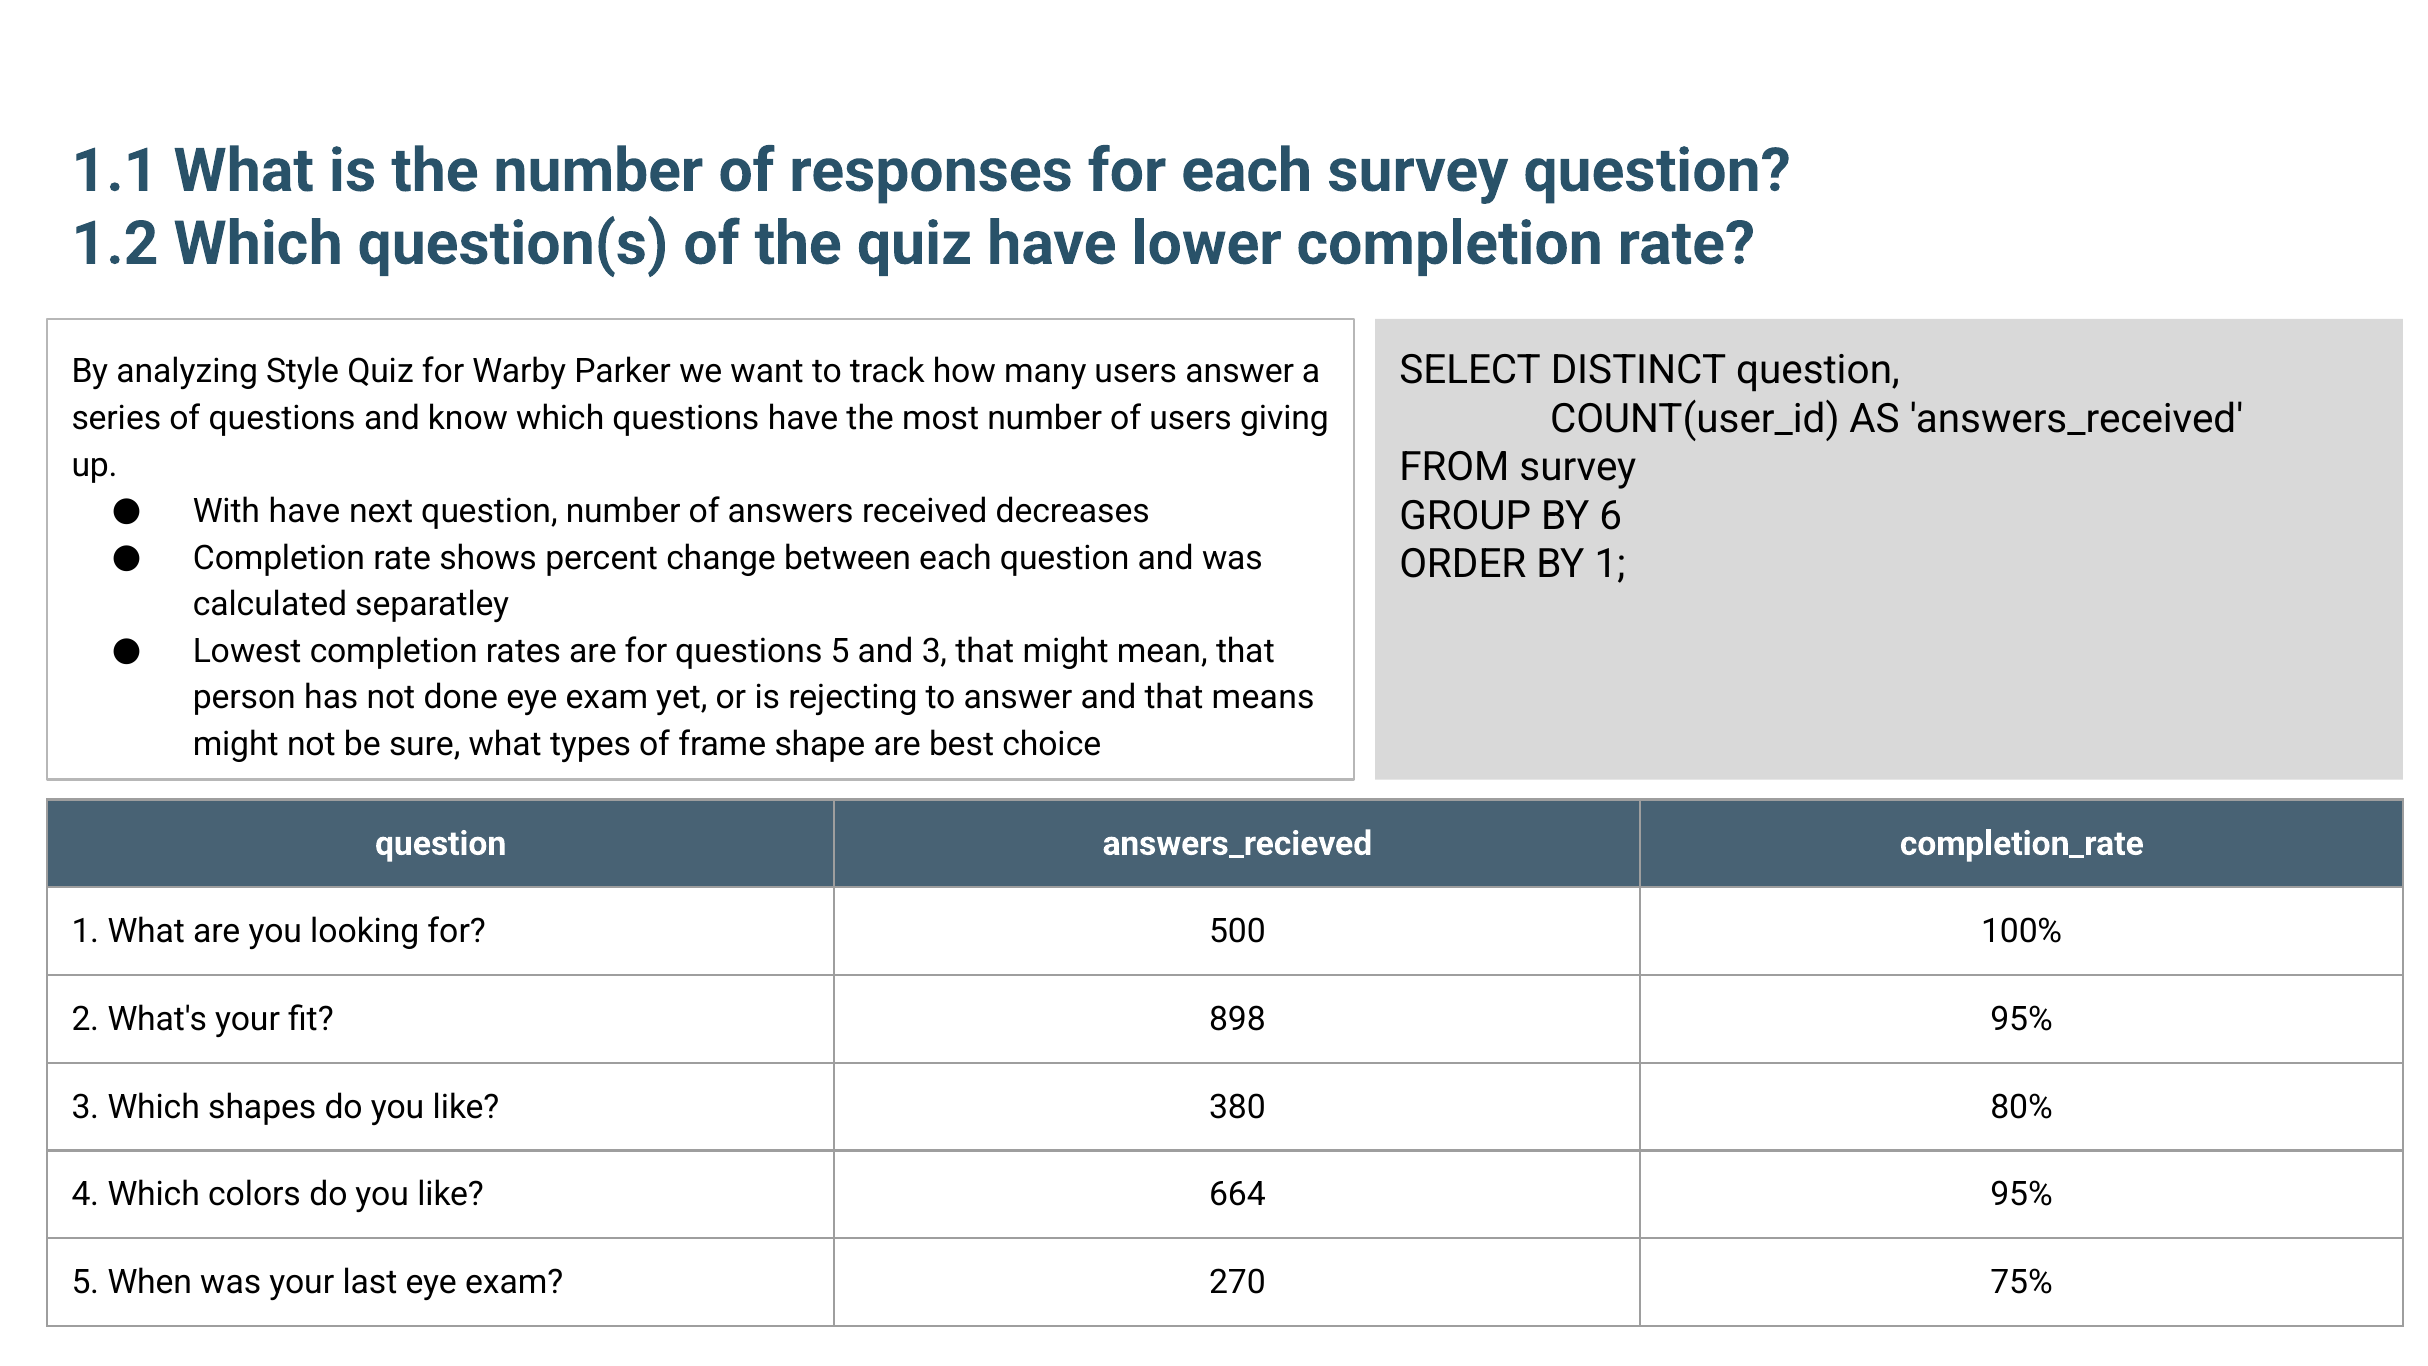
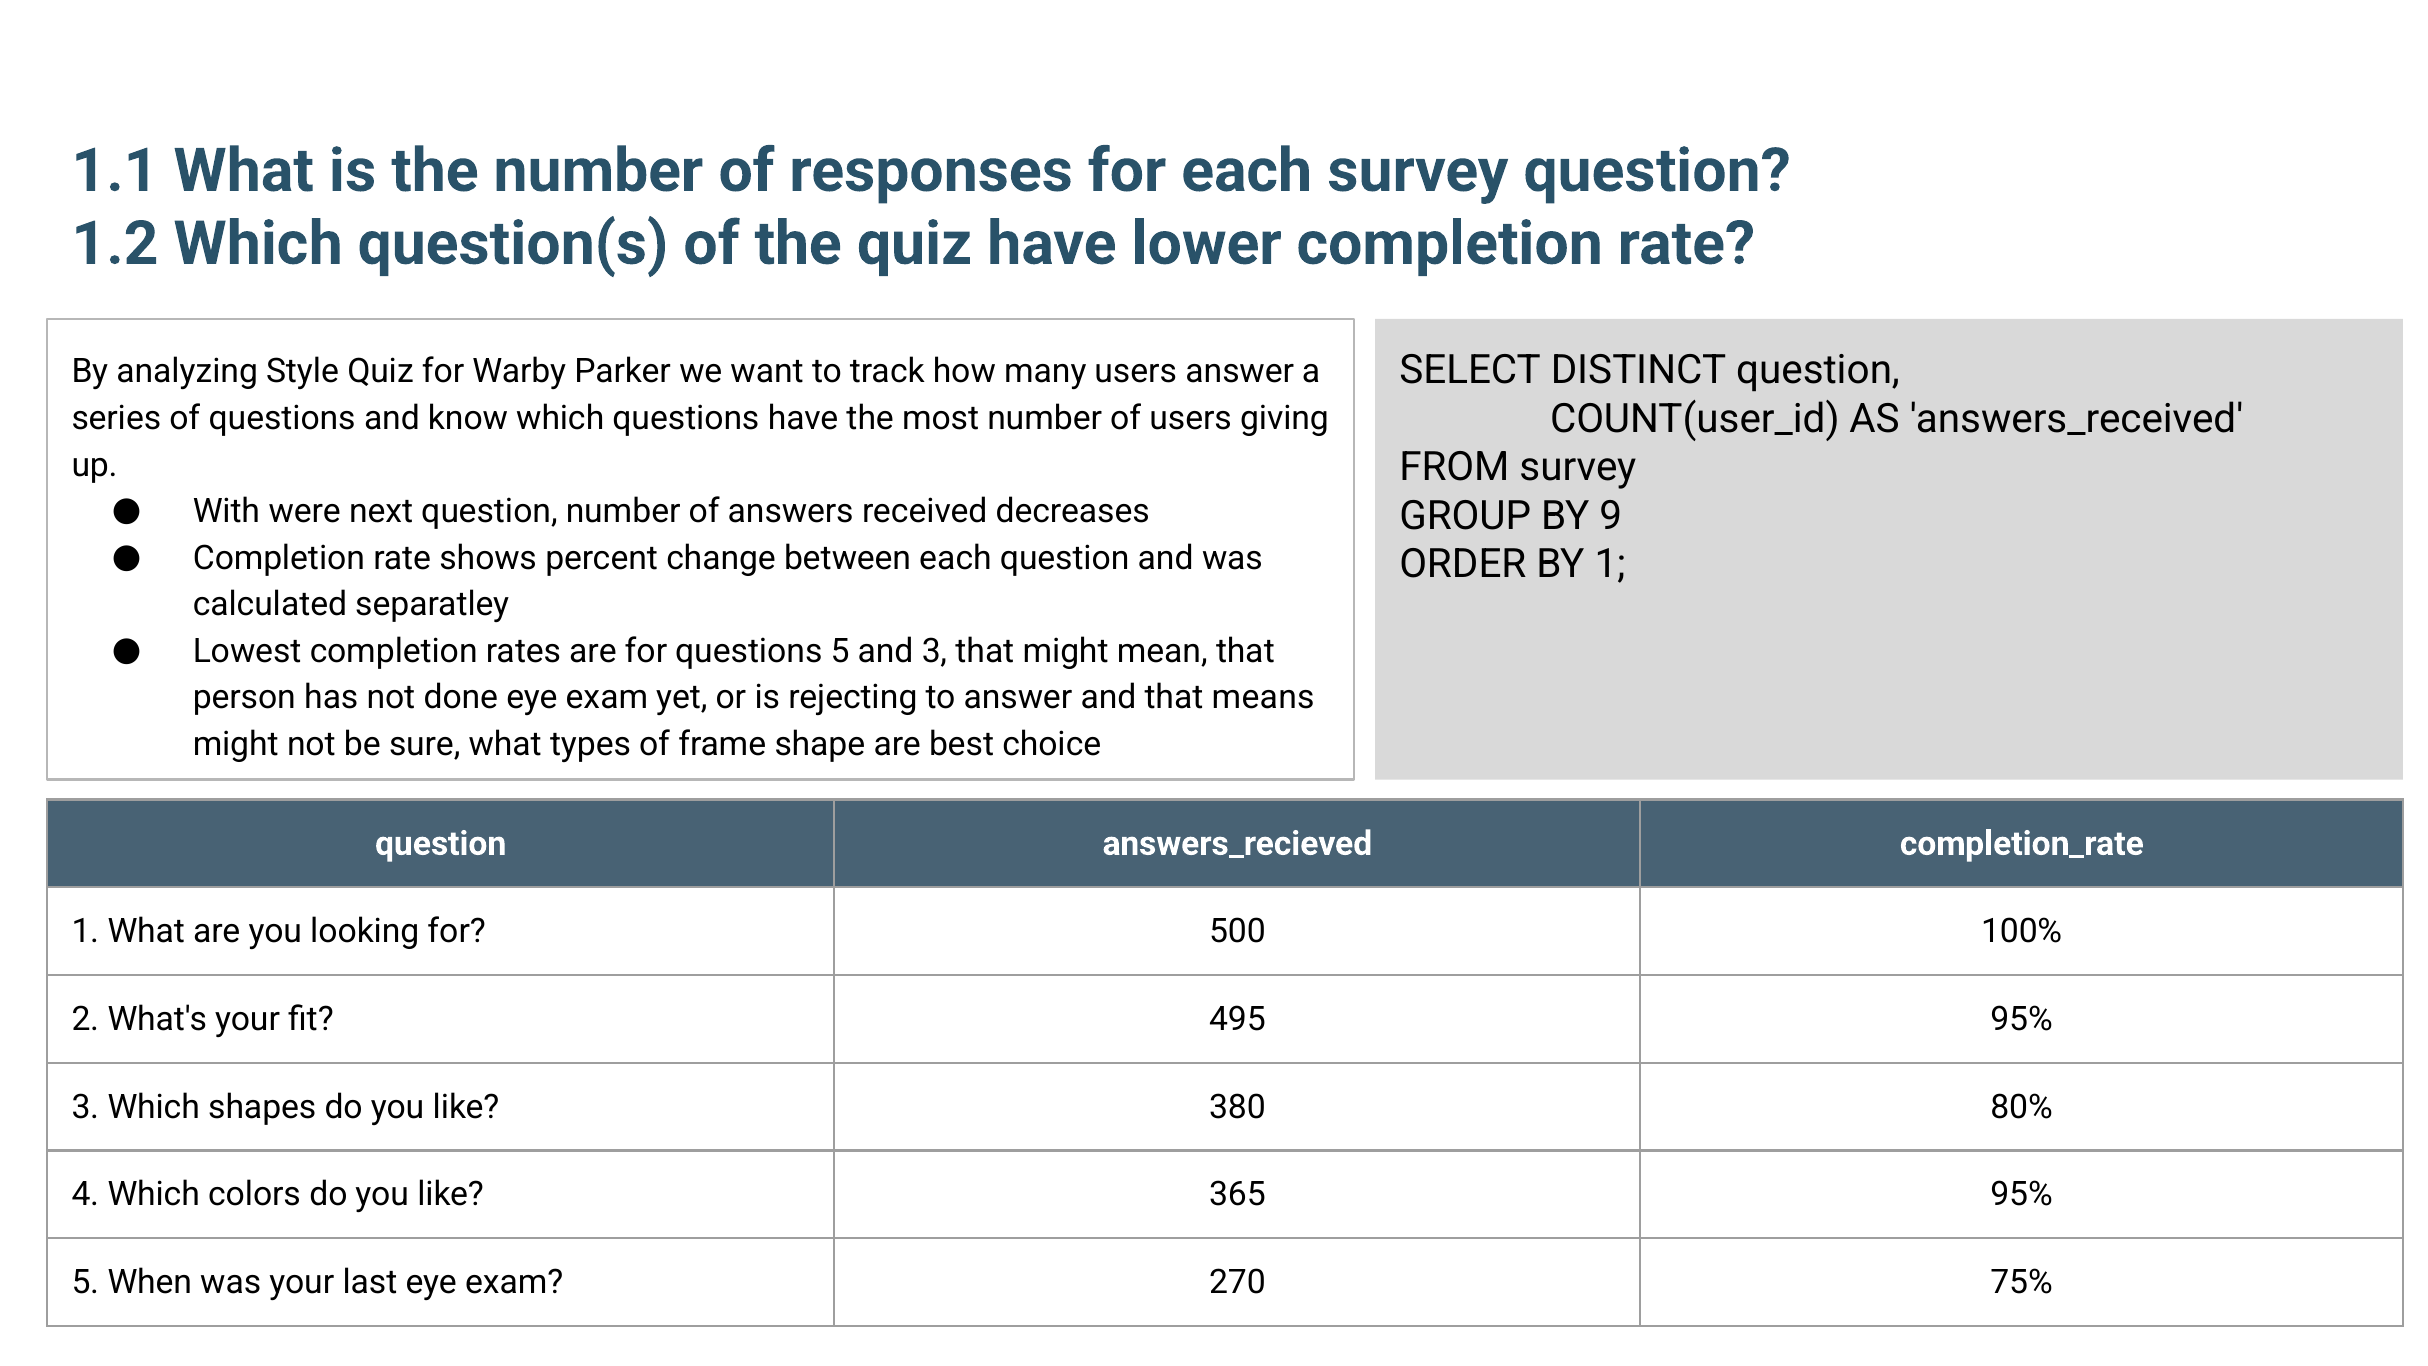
With have: have -> were (305, 511)
6: 6 -> 9 (1611, 516)
898: 898 -> 495 (1237, 1019)
664: 664 -> 365 (1237, 1195)
